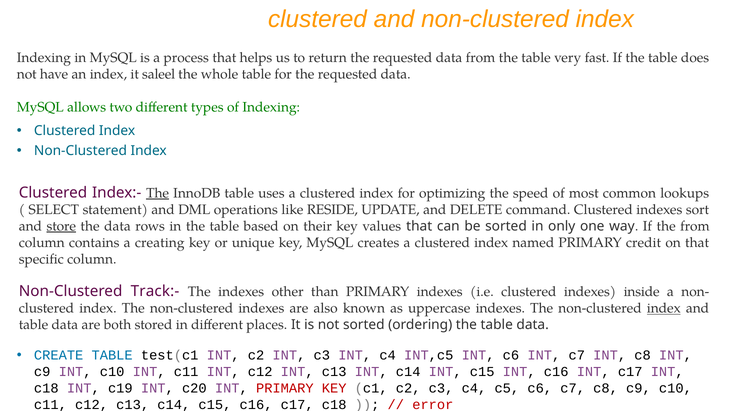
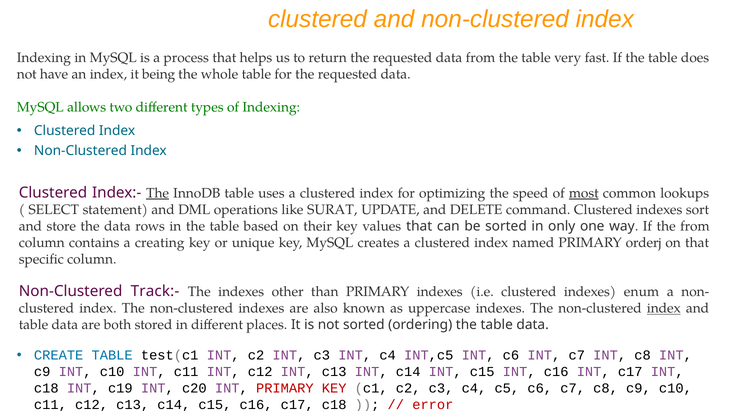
saleel: saleel -> being (159, 74)
most underline: none -> present (584, 193)
RESIDE: RESIDE -> SURAT (332, 210)
store underline: present -> none (61, 226)
credit: credit -> orderj (644, 243)
inside: inside -> enum (641, 292)
